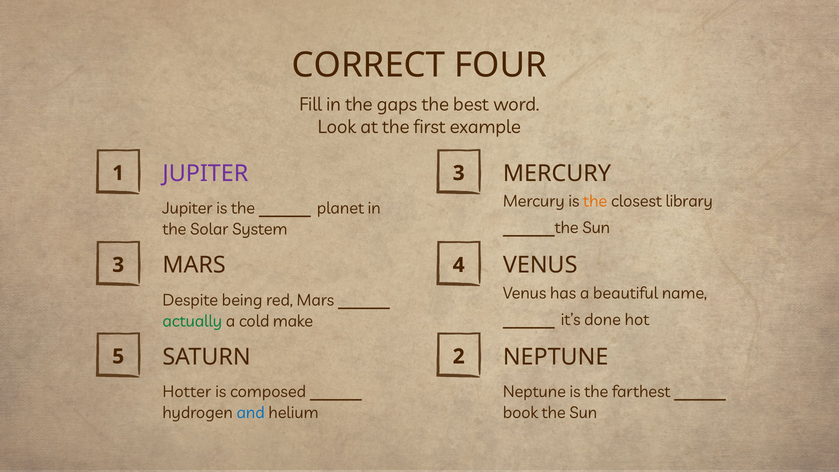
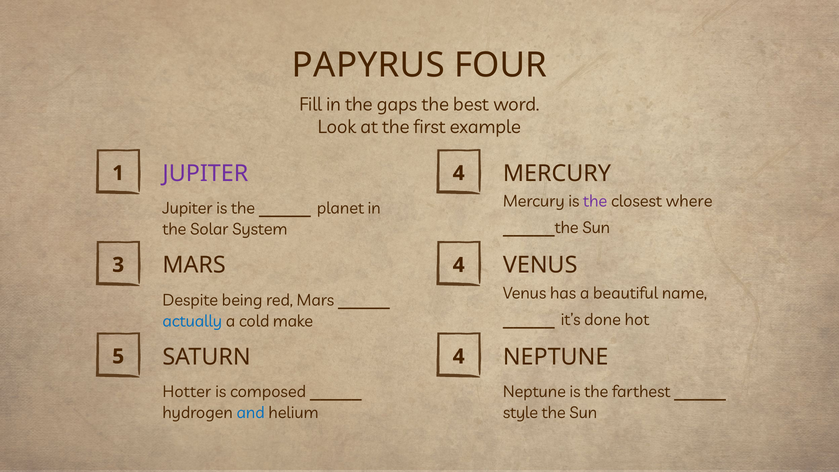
CORRECT: CORRECT -> PAPYRUS (368, 65)
1 3: 3 -> 4 (459, 173)
the colour: orange -> purple (595, 201)
library: library -> where (689, 201)
actually colour: green -> blue (192, 321)
5 2: 2 -> 4 (459, 356)
book: book -> style (520, 413)
